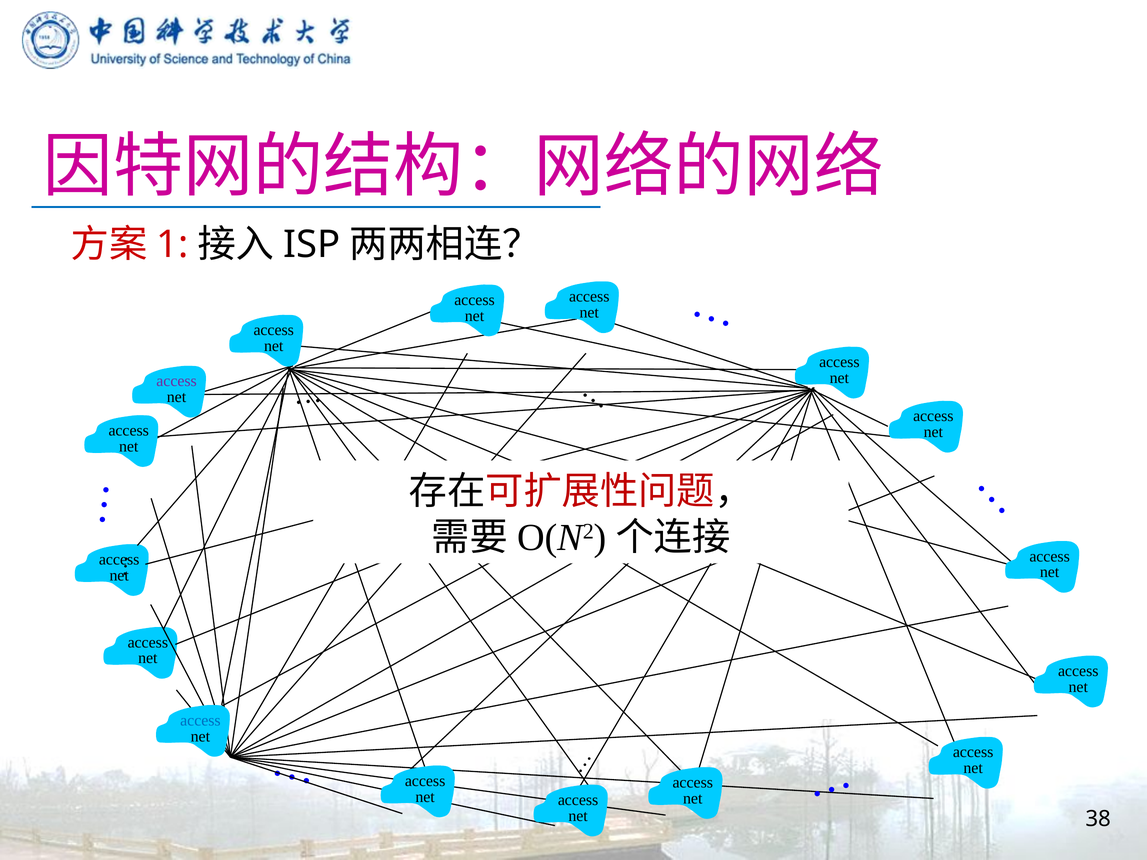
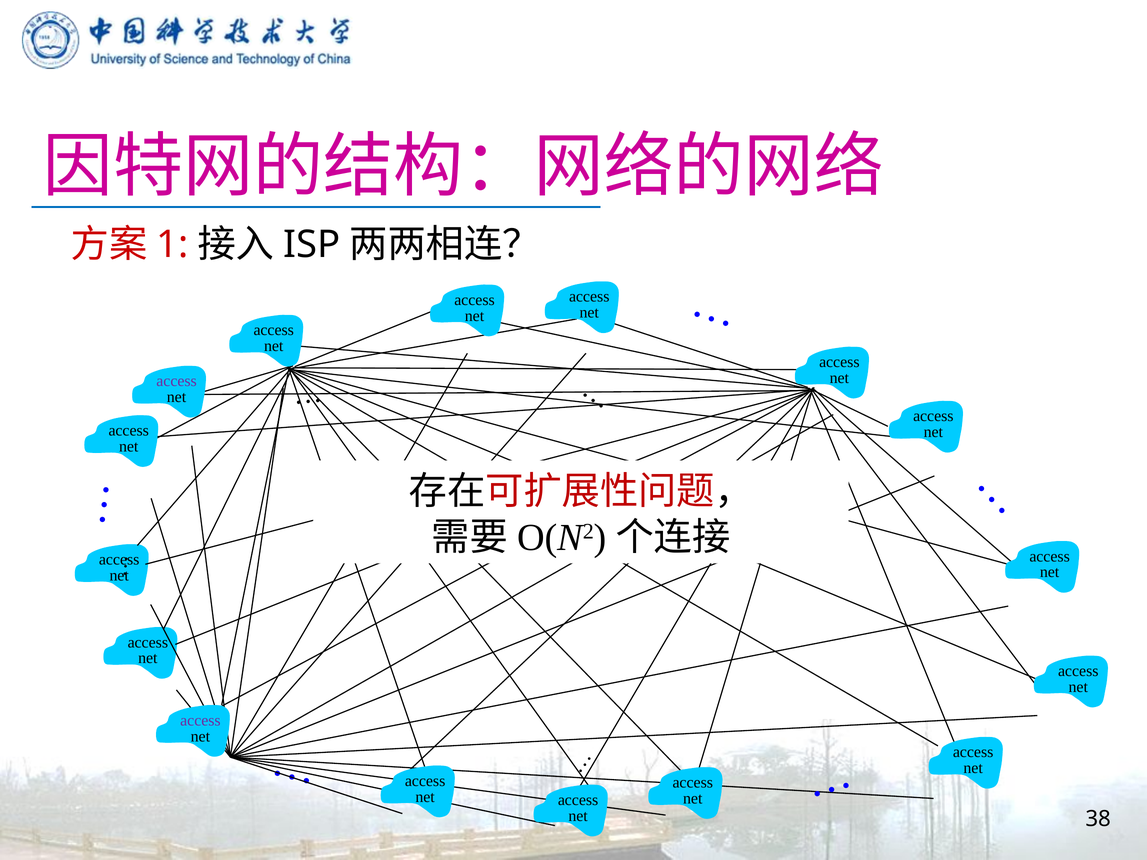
access colour: blue -> purple (200, 721)
